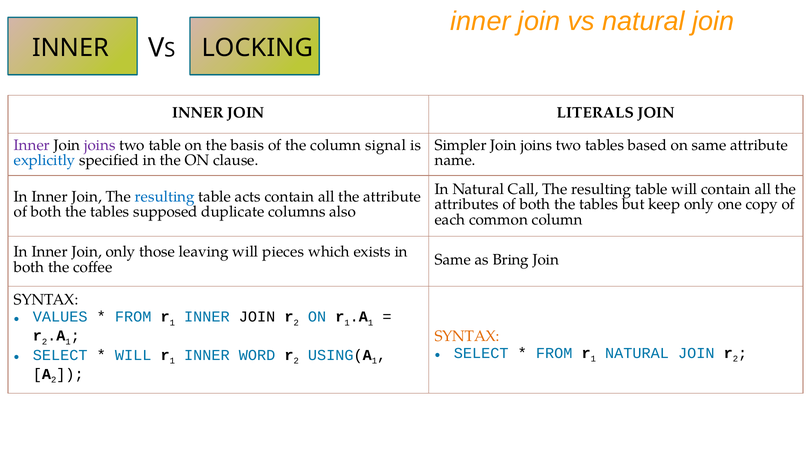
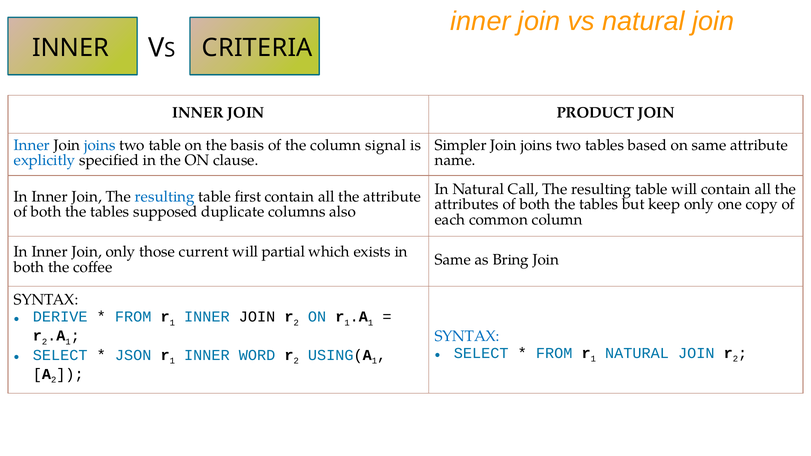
LOCKING: LOCKING -> CRITERIA (257, 48)
LITERALS: LITERALS -> PRODUCT (596, 113)
Inner colour: purple -> blue (32, 145)
joins colour: purple -> blue (100, 145)
acts: acts -> first (248, 197)
leaving: leaving -> current (204, 252)
pieces: pieces -> partial (283, 252)
VALUES: VALUES -> DERIVE (60, 317)
SYNTAX colour: orange -> blue (467, 336)
WILL: WILL -> JSON (133, 355)
